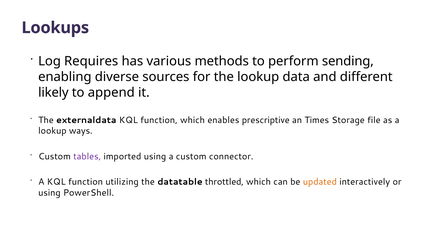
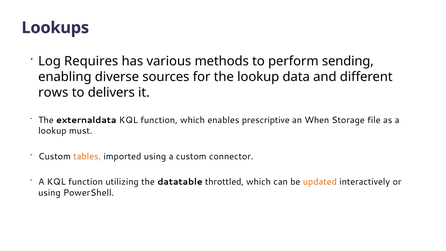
likely: likely -> rows (53, 92)
append: append -> delivers (111, 92)
Times: Times -> When (317, 120)
ways: ways -> must (81, 131)
tables colour: purple -> orange (87, 156)
